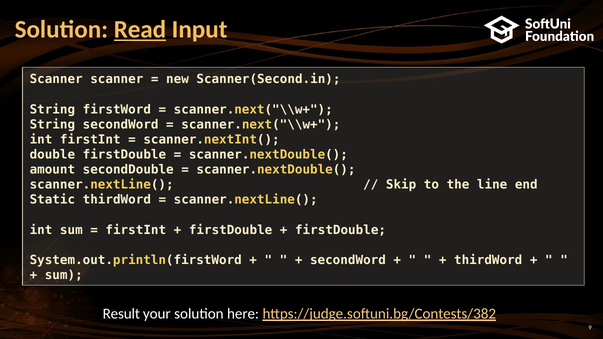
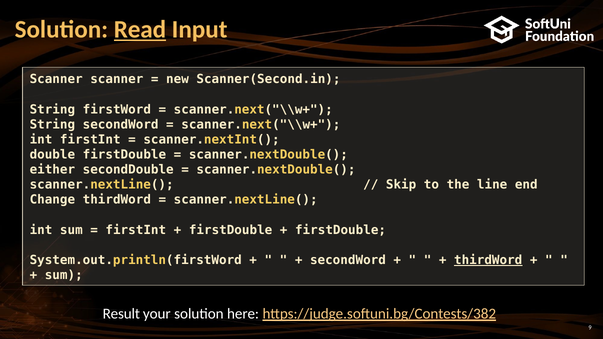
amount: amount -> either (52, 170)
Static: Static -> Change (52, 200)
thirdWord underline: none -> present (488, 260)
